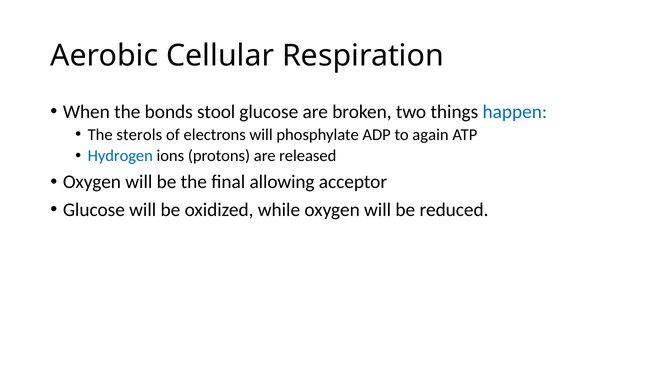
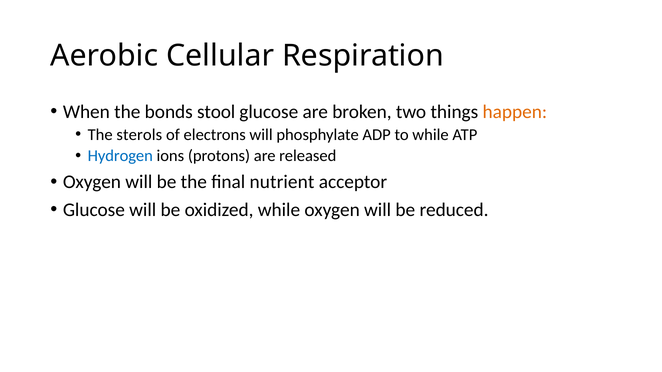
happen colour: blue -> orange (515, 112)
to again: again -> while (431, 135)
allowing: allowing -> nutrient (282, 182)
